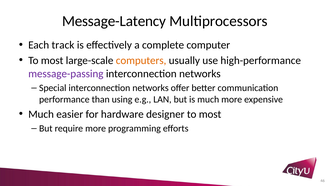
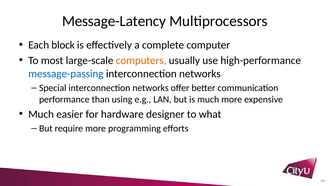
track: track -> block (63, 45)
message-passing colour: purple -> blue (66, 74)
designer to most: most -> what (210, 114)
